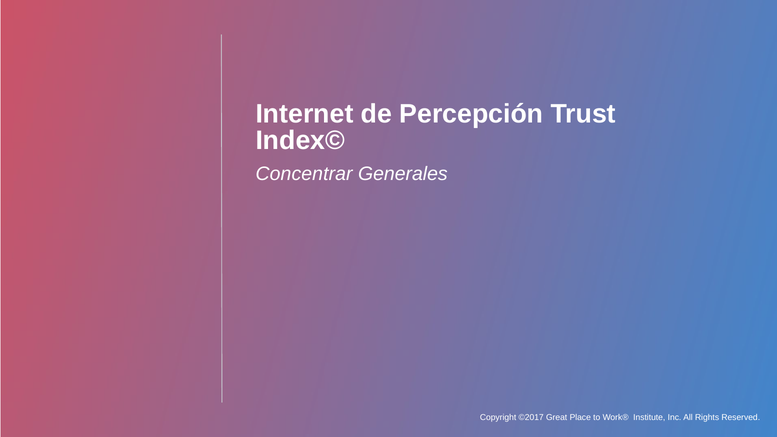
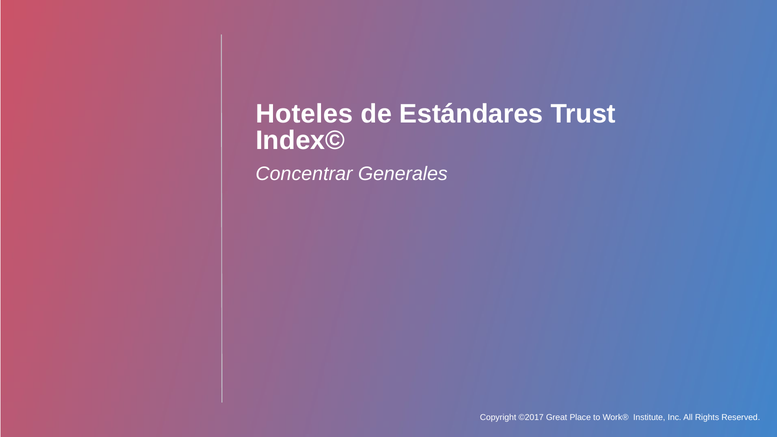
Internet: Internet -> Hoteles (304, 114)
Percepción: Percepción -> Estándares (471, 114)
